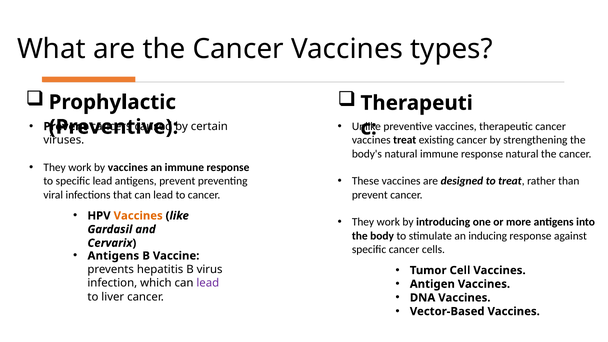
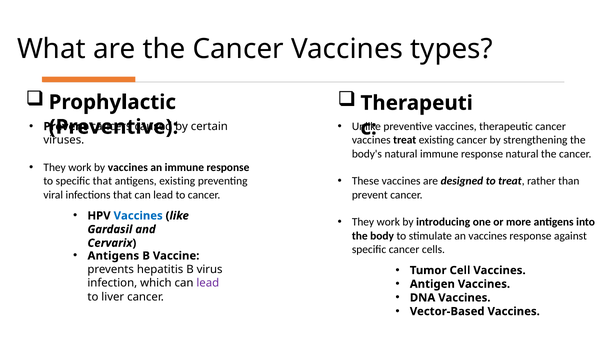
specific lead: lead -> that (102, 181)
antigens prevent: prevent -> existing (177, 181)
Vaccines colour: orange -> blue (138, 216)
an inducing: inducing -> vaccines (488, 236)
